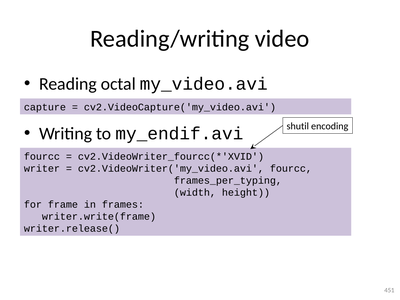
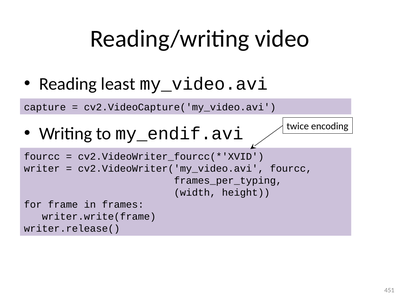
octal: octal -> least (118, 84)
shutil: shutil -> twice (298, 126)
